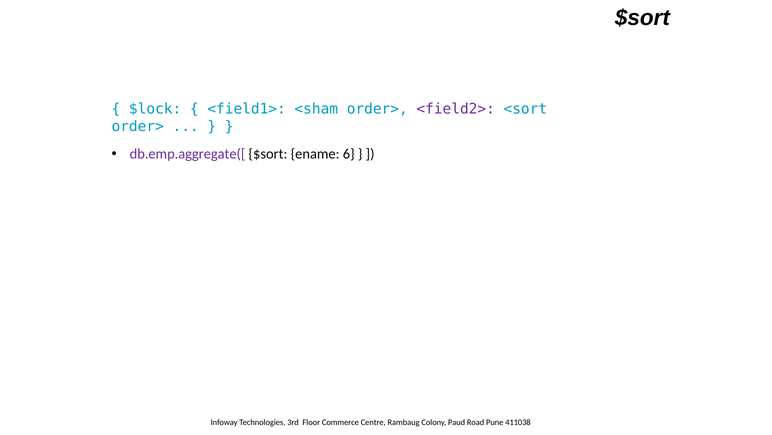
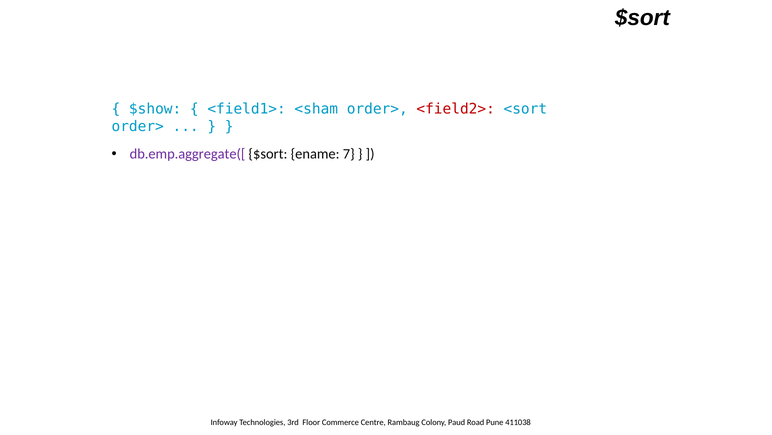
$lock: $lock -> $show (155, 109)
<field2> colour: purple -> red (456, 109)
6: 6 -> 7 (349, 154)
